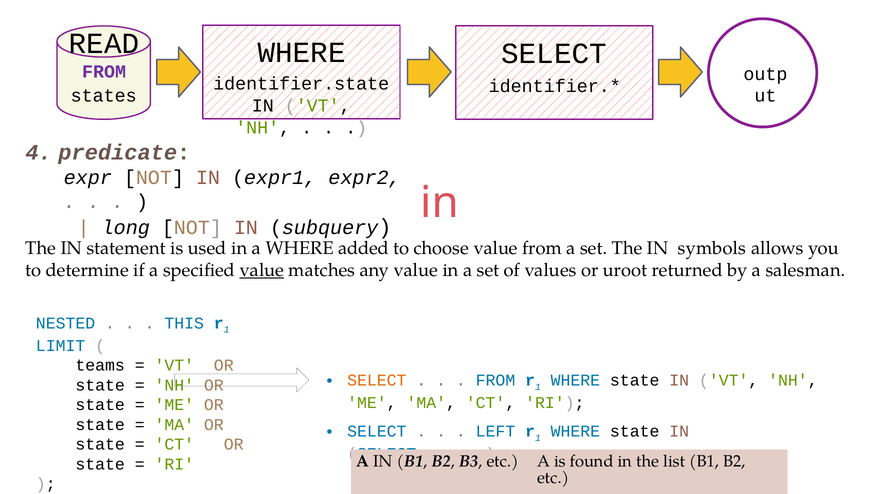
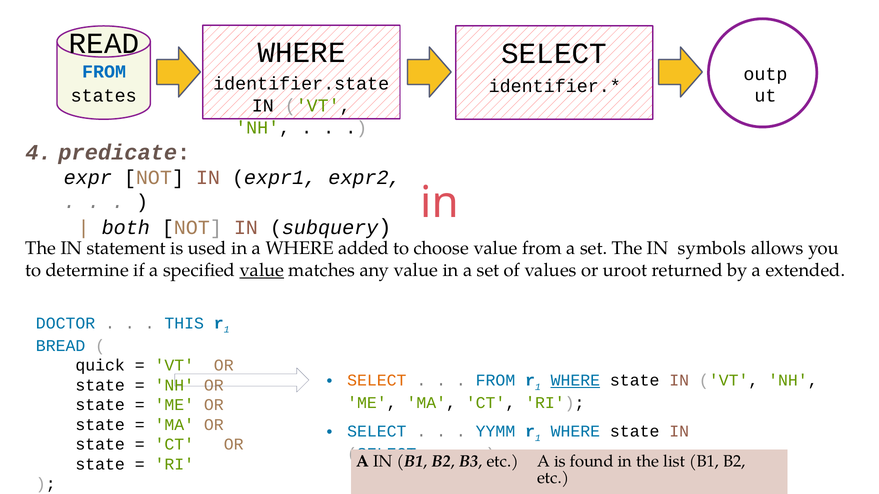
FROM colour: purple -> blue (104, 72)
long: long -> both (126, 228)
salesman: salesman -> extended (805, 270)
NESTED: NESTED -> DOCTOR (66, 323)
LIMIT: LIMIT -> BREAD (61, 346)
teams: teams -> quick (100, 366)
WHERE underline: none -> present (575, 381)
LEFT: LEFT -> YYMM (495, 432)
